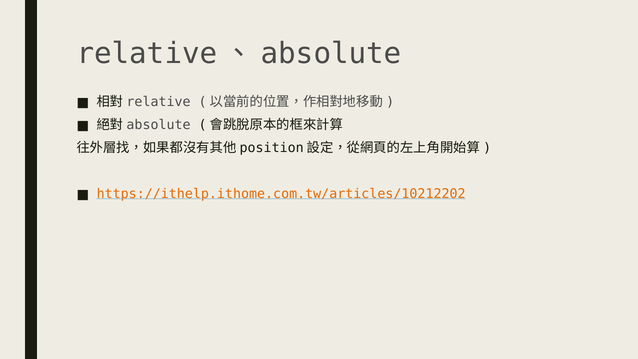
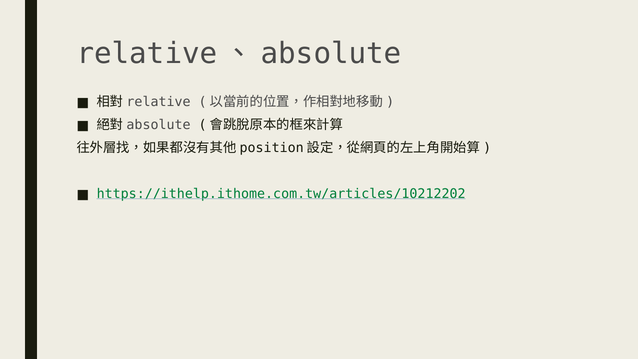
https://ithelp.ithome.com.tw/articles/10212202 colour: orange -> green (281, 194)
